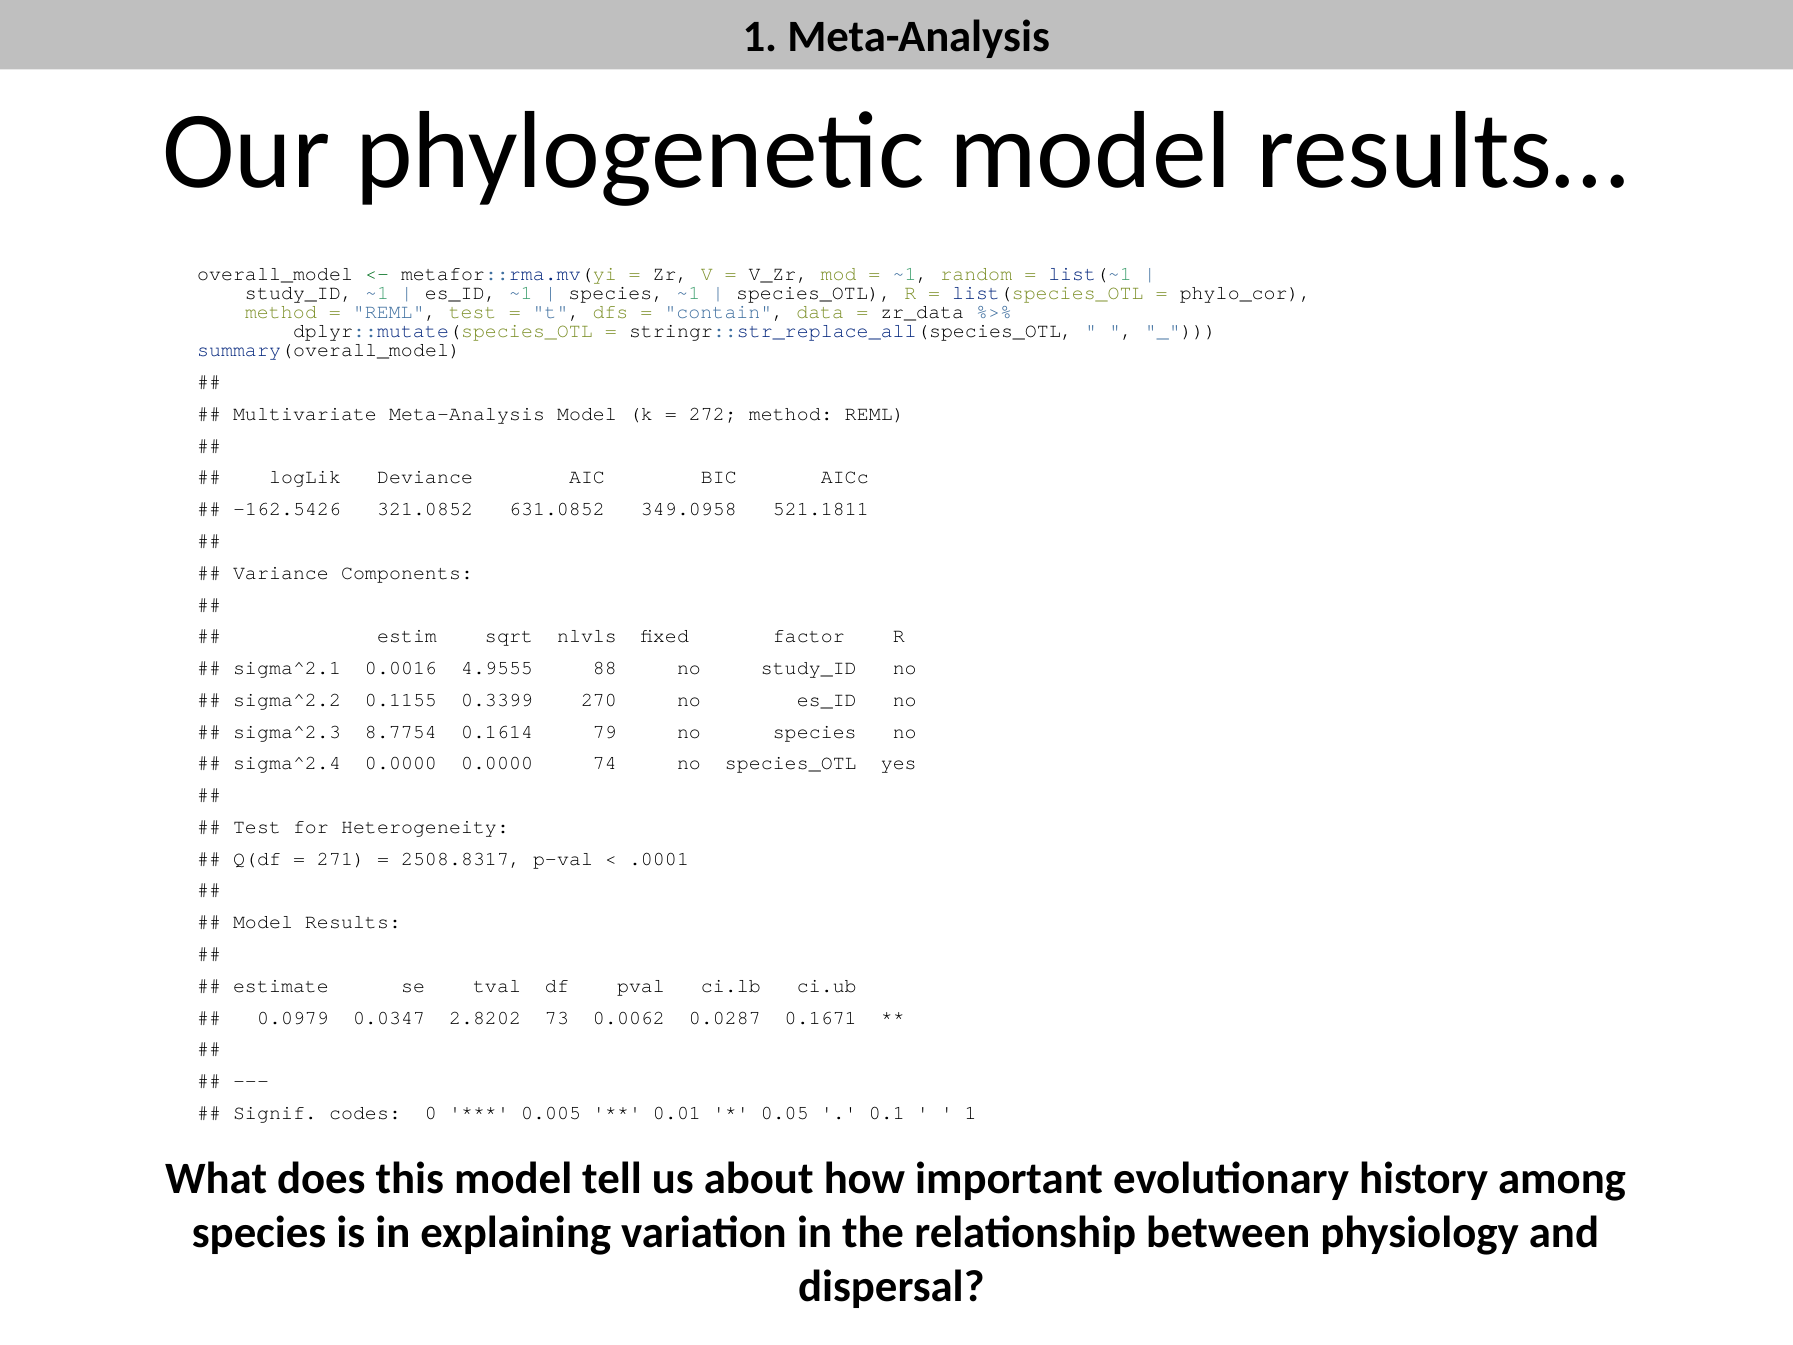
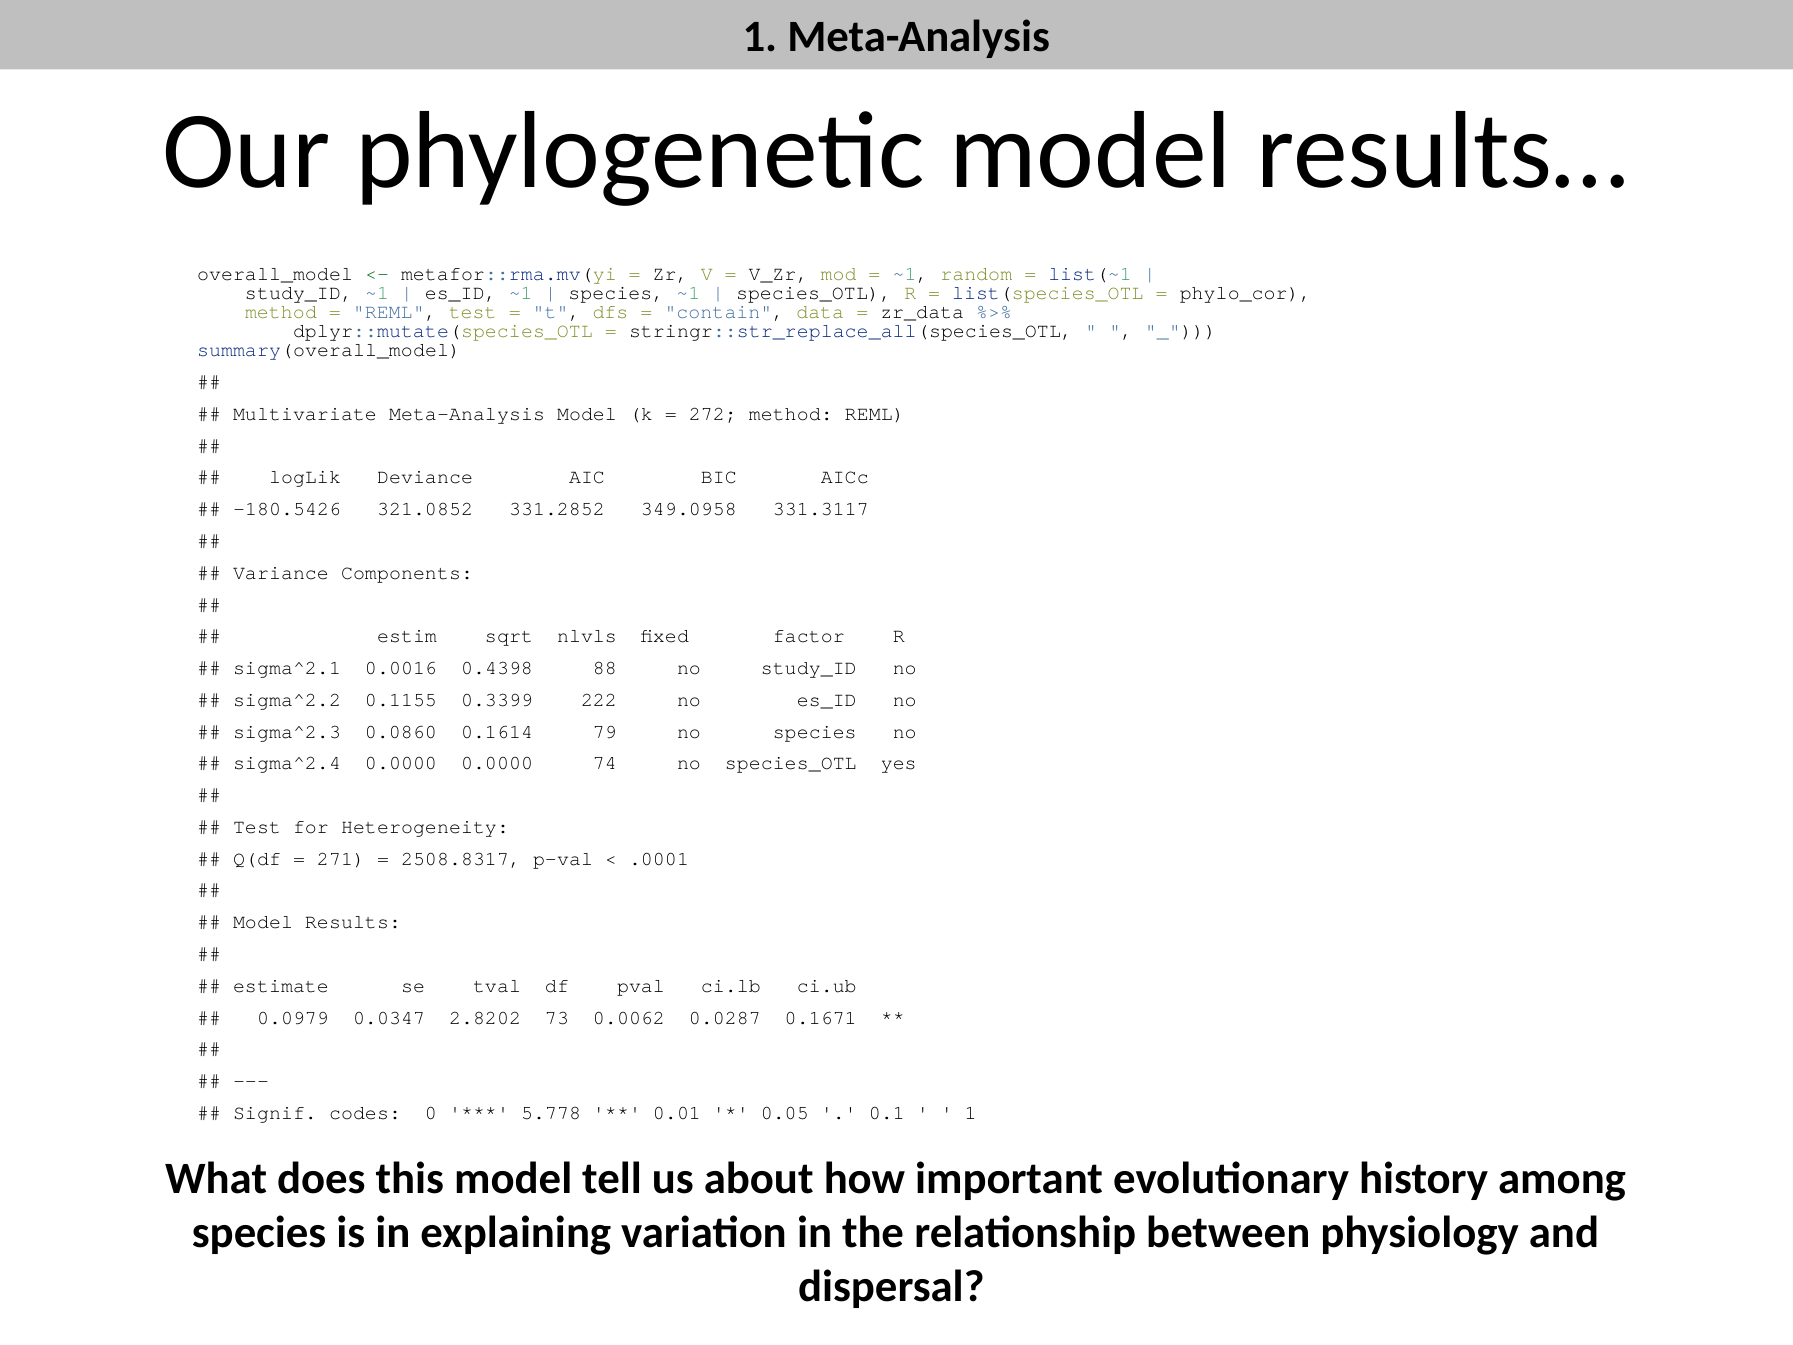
-162.5426: -162.5426 -> -180.5426 (287, 509)
631.0852: 631.0852 -> 331.2852 (557, 509)
521.1811: 521.1811 -> 331.3117 (821, 509)
4.9555: 4.9555 -> 0.4398 (497, 668)
270: 270 -> 222 (599, 700)
8.7754: 8.7754 -> 0.0860 (401, 731)
0.005: 0.005 -> 5.778 (551, 1113)
